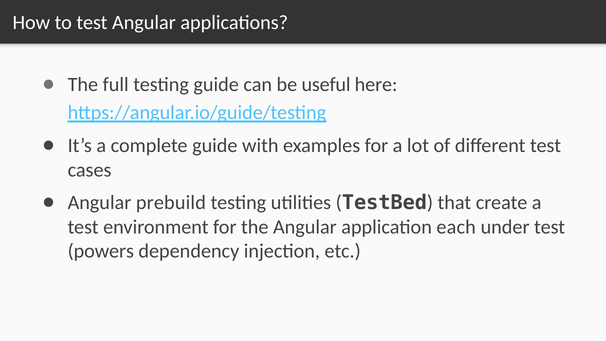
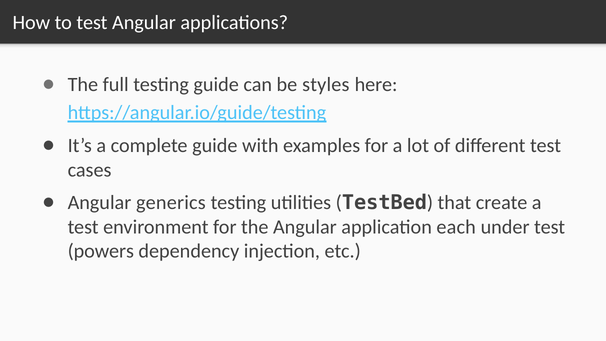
useful: useful -> styles (326, 85)
prebuild: prebuild -> generics (171, 203)
